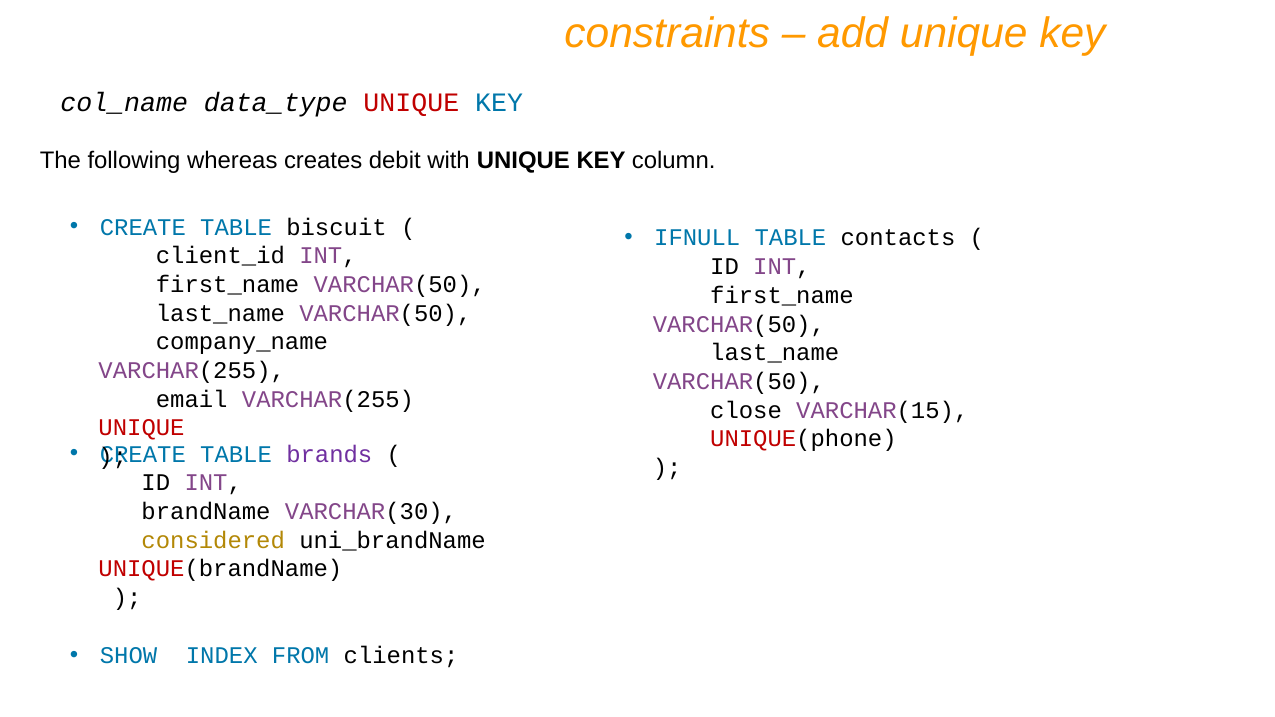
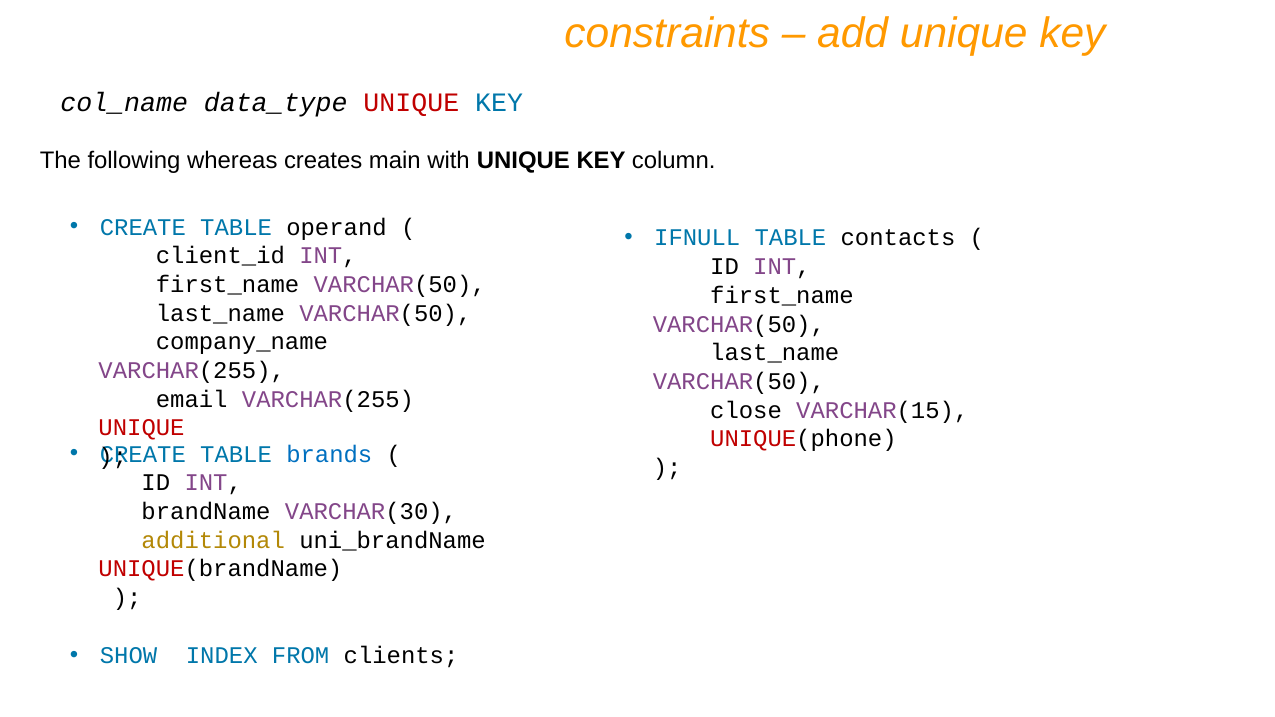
debit: debit -> main (395, 161)
biscuit: biscuit -> operand (337, 227)
brands colour: purple -> blue (329, 454)
considered: considered -> additional (213, 540)
